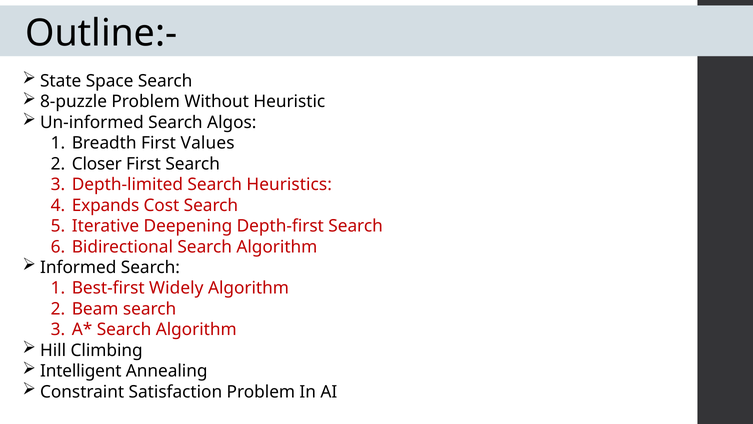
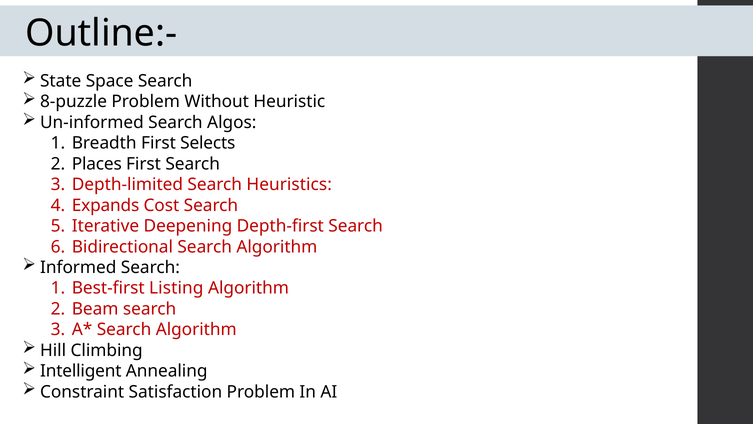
Values: Values -> Selects (208, 143)
Closer: Closer -> Places (97, 164)
Widely: Widely -> Listing (176, 288)
